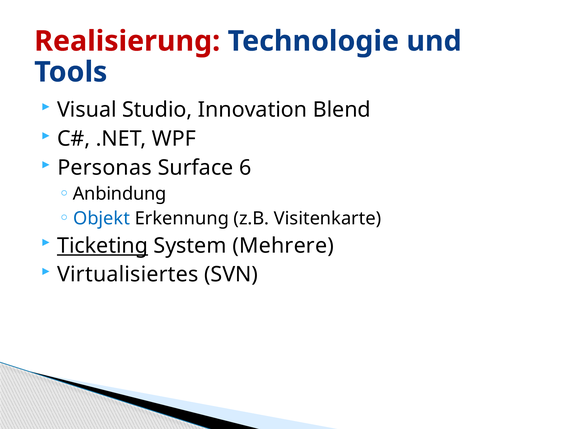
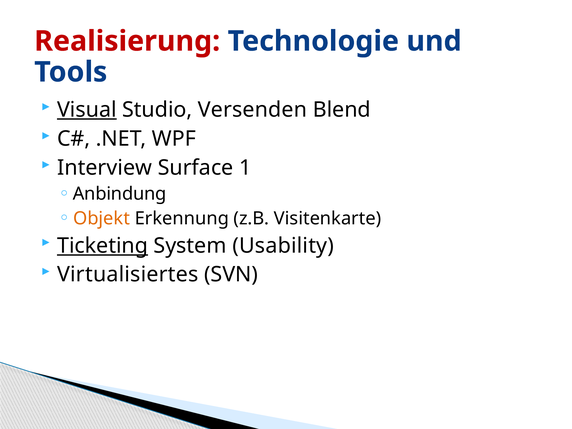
Visual underline: none -> present (87, 110)
Innovation: Innovation -> Versenden (252, 110)
Personas: Personas -> Interview (105, 168)
6: 6 -> 1 (245, 168)
Objekt colour: blue -> orange (102, 218)
Mehrere: Mehrere -> Usability (283, 246)
